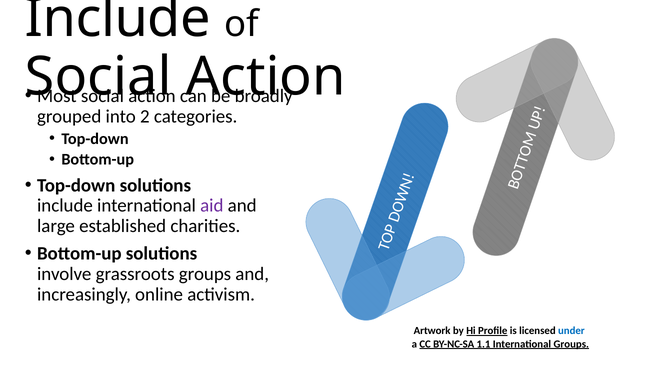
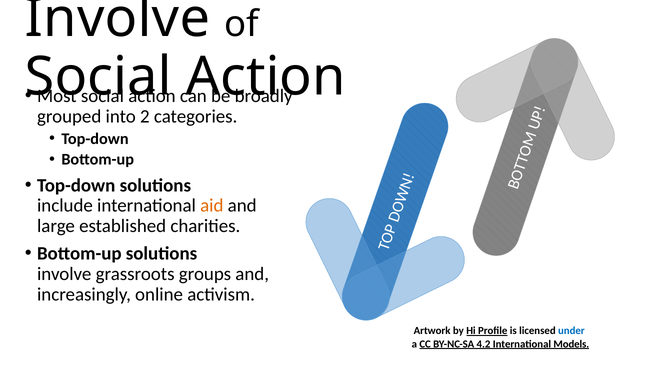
Include: Include -> Involve (117, 19)
aid colour: purple -> orange (212, 206)
1.1: 1.1 -> 4.2 (484, 344)
International Groups: Groups -> Models (571, 344)
